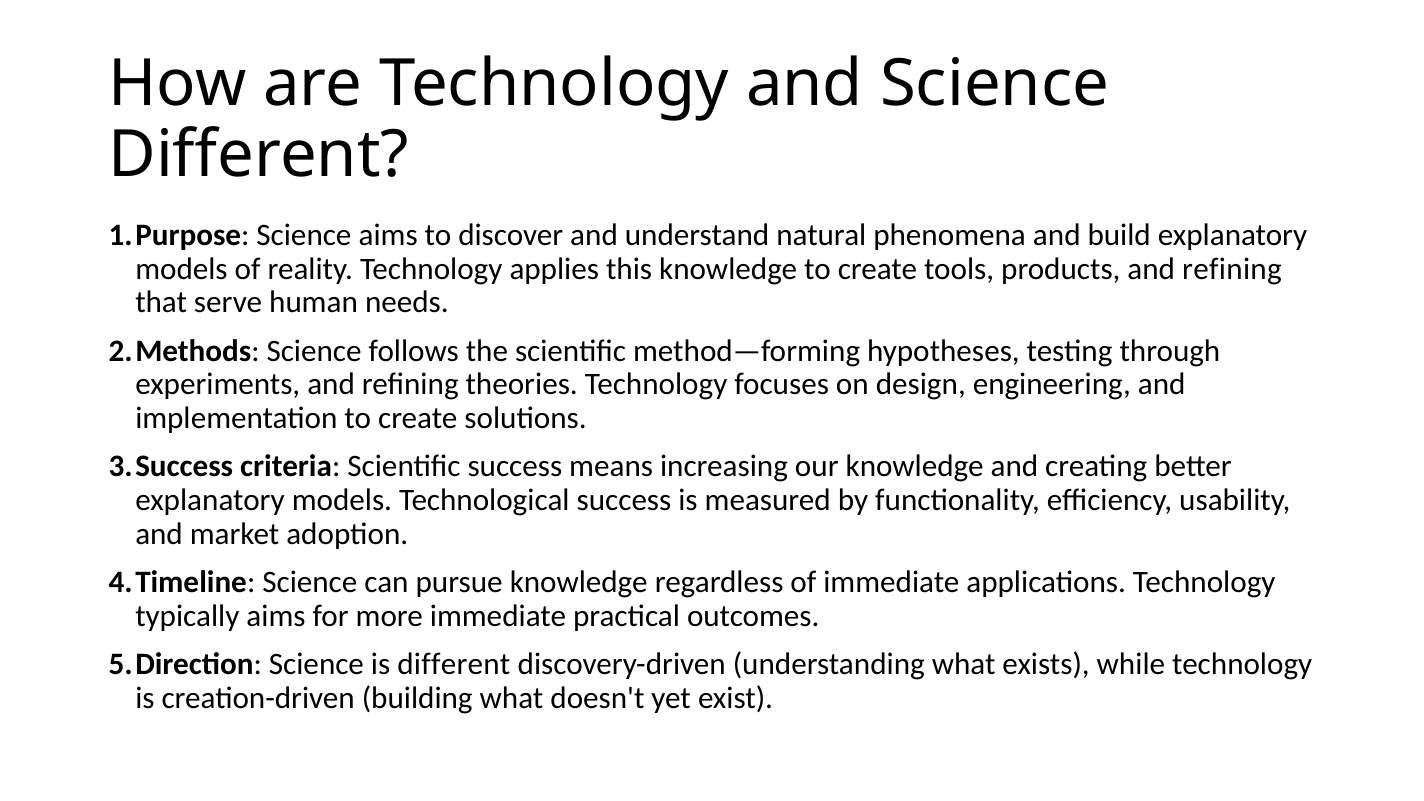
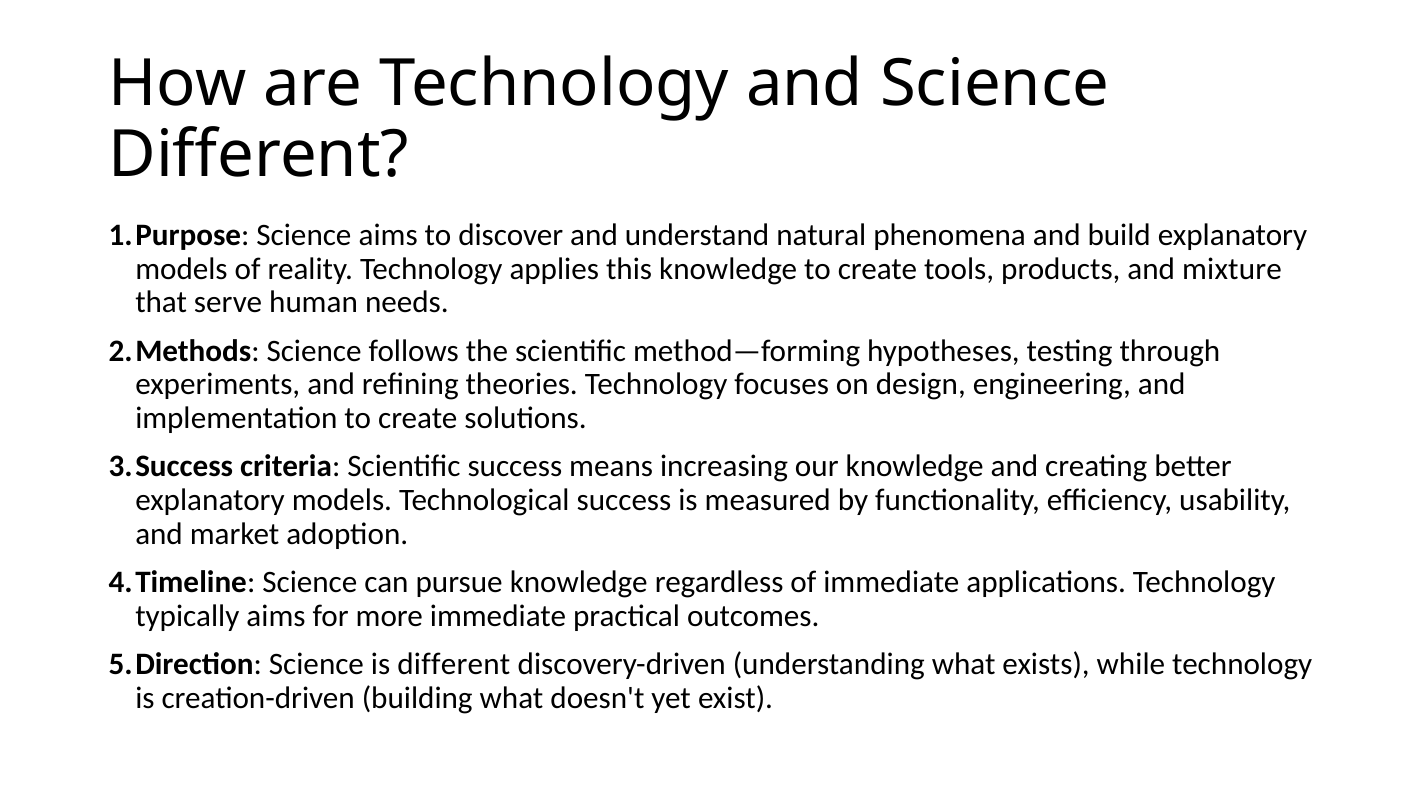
products and refining: refining -> mixture (1232, 269)
